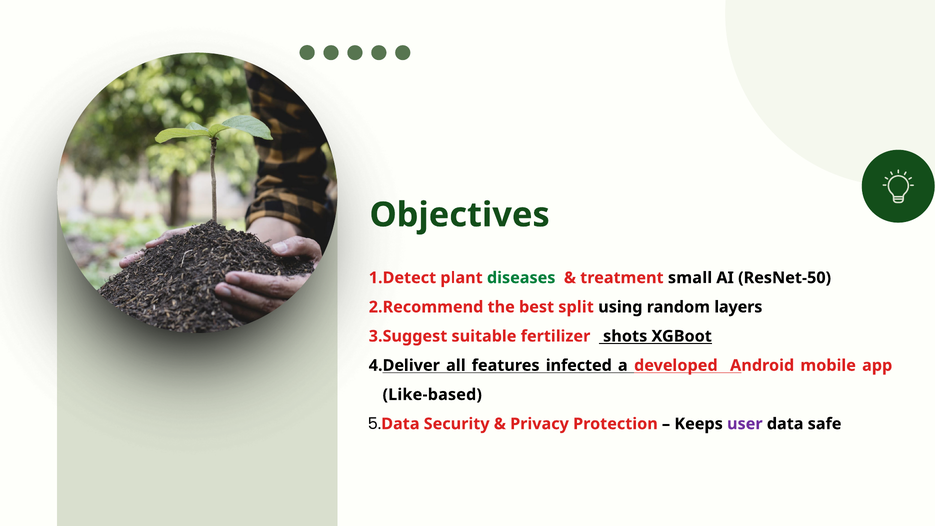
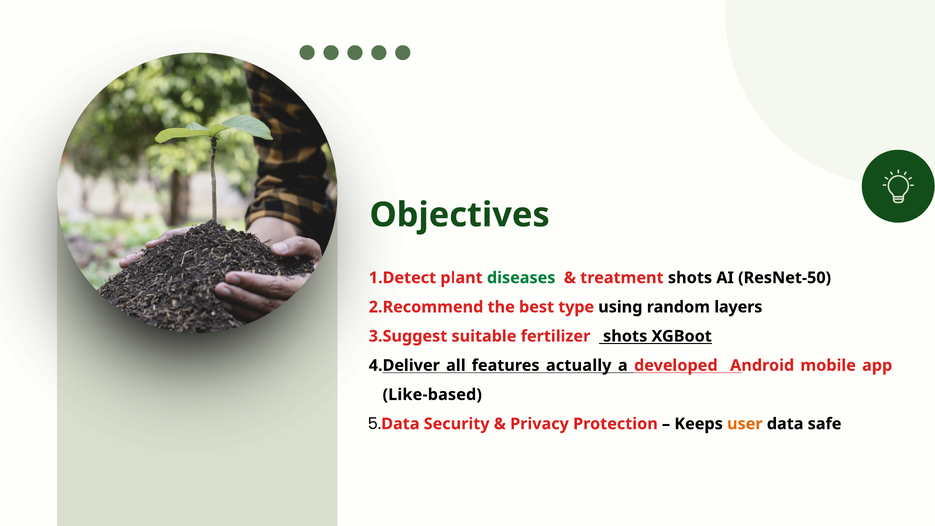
treatment small: small -> shots (690, 278)
split: split -> type (576, 307)
infected: infected -> actually (579, 365)
user colour: purple -> orange (745, 424)
